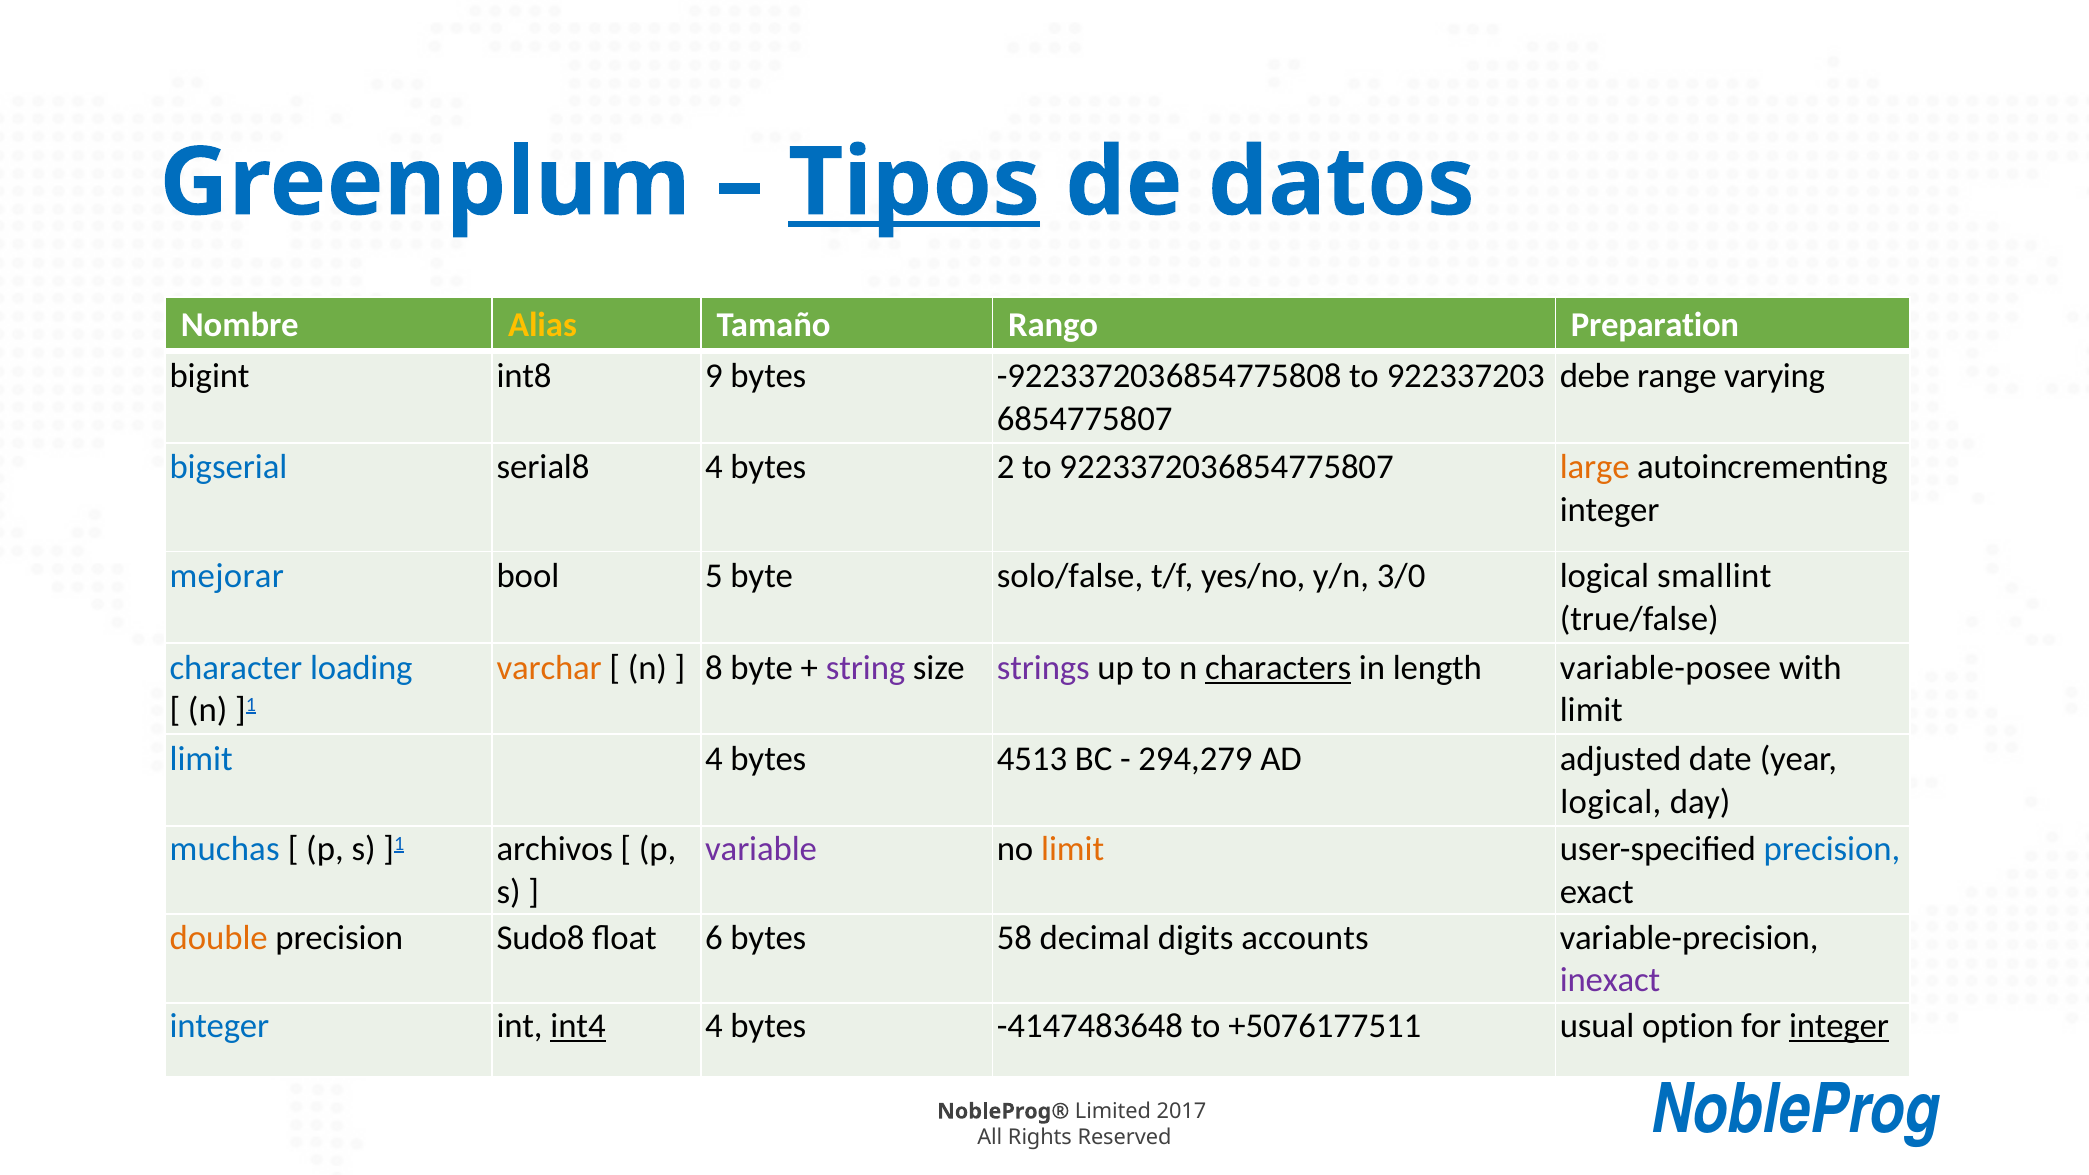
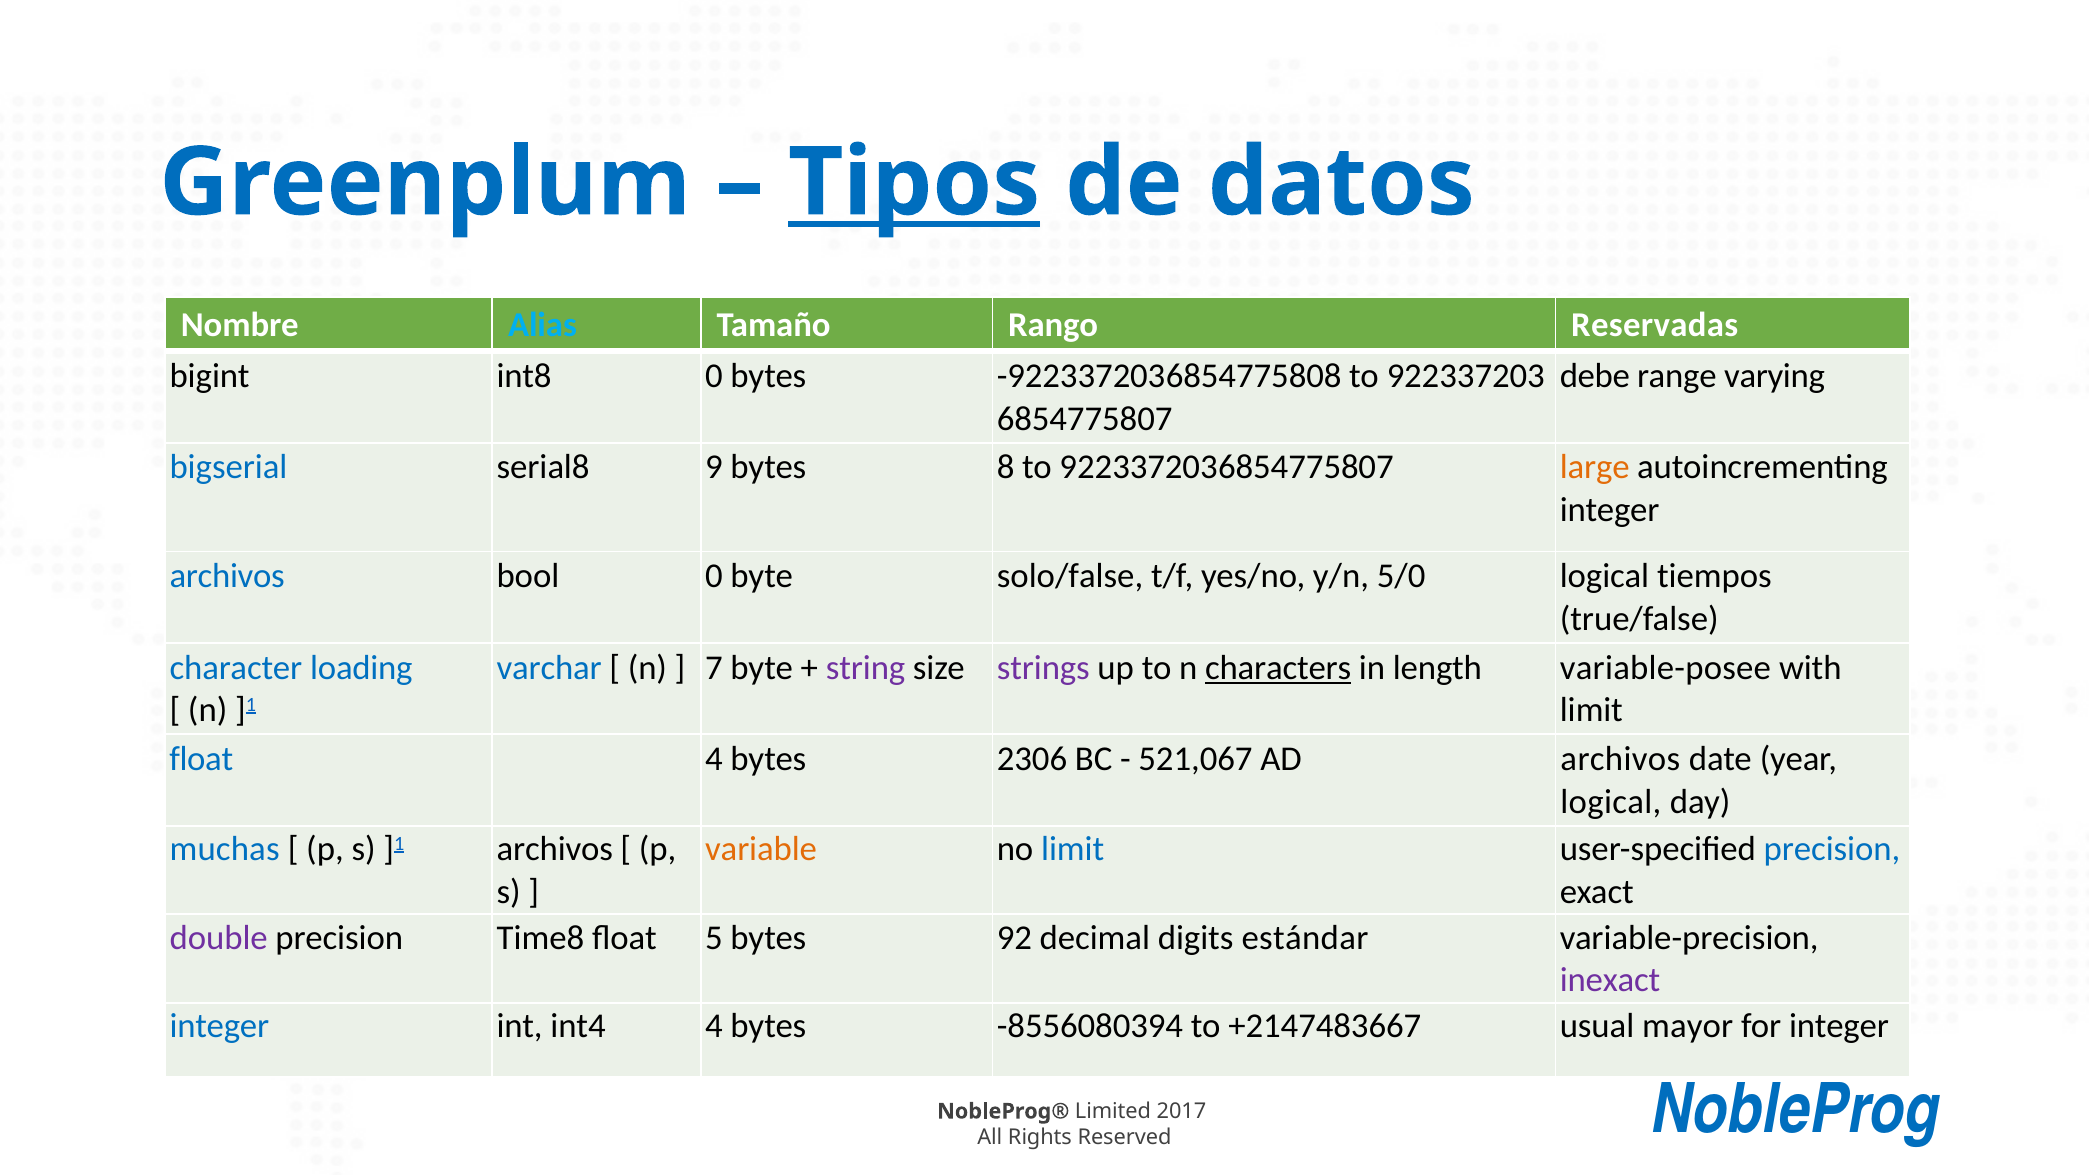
Alias colour: yellow -> light blue (542, 325)
Preparation: Preparation -> Reservadas (1655, 325)
int8 9: 9 -> 0 (714, 376)
serial8 4: 4 -> 9 (714, 467)
2: 2 -> 8 (1006, 467)
mejorar: mejorar -> archivos (227, 576)
bool 5: 5 -> 0 (714, 576)
3/0: 3/0 -> 5/0 (1401, 576)
smallint: smallint -> tiempos (1714, 576)
varchar colour: orange -> blue (549, 668)
8: 8 -> 7 (714, 668)
limit: limit -> float (201, 759)
4513: 4513 -> 2306 (1032, 759)
294,279: 294,279 -> 521,067 (1195, 759)
AD adjusted: adjusted -> archivos (1620, 759)
variable colour: purple -> orange (761, 849)
limit colour: orange -> blue (1073, 849)
double colour: orange -> purple (219, 938)
Sudo8: Sudo8 -> Time8 (540, 938)
6: 6 -> 5 (714, 938)
58: 58 -> 92 (1014, 938)
accounts: accounts -> estándar (1305, 938)
int4 underline: present -> none (578, 1026)
-4147483648: -4147483648 -> -8556080394 (1090, 1026)
+5076177511: +5076177511 -> +2147483667 (1325, 1026)
option: option -> mayor (1688, 1026)
integer underline: present -> none (1839, 1026)
